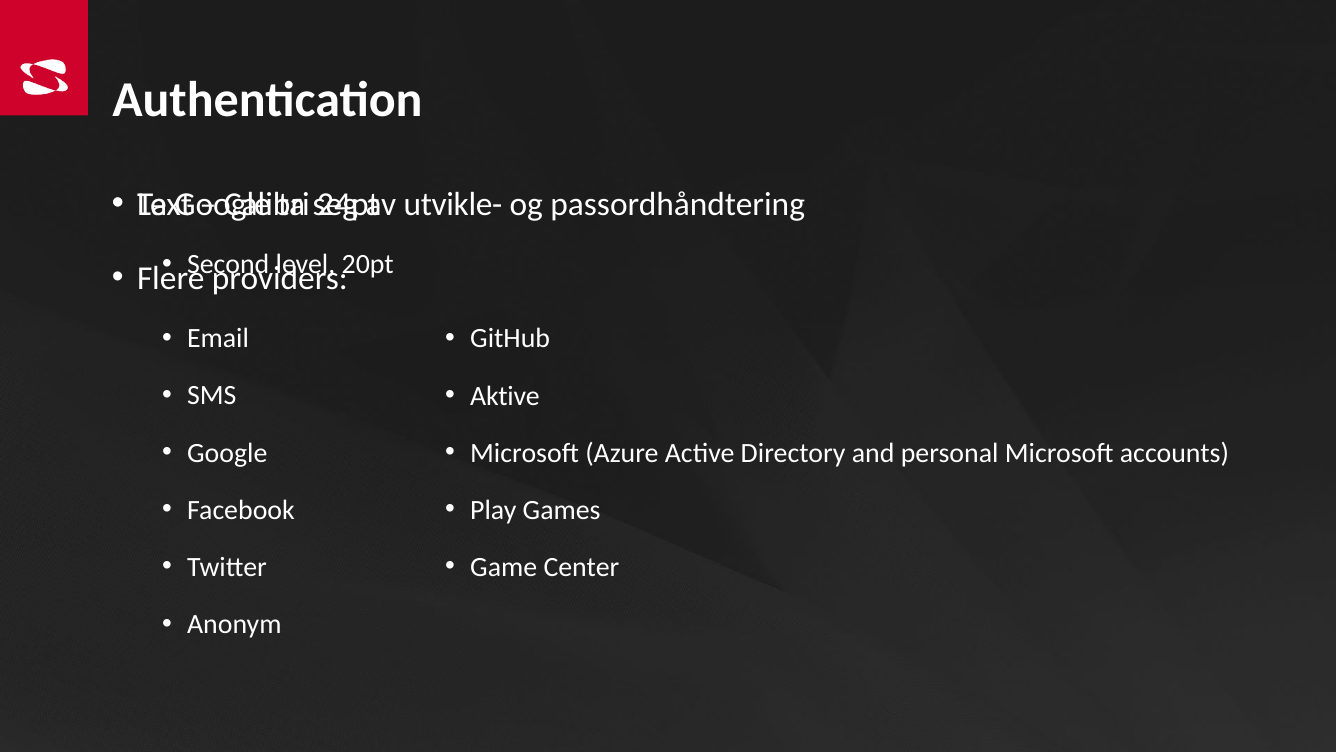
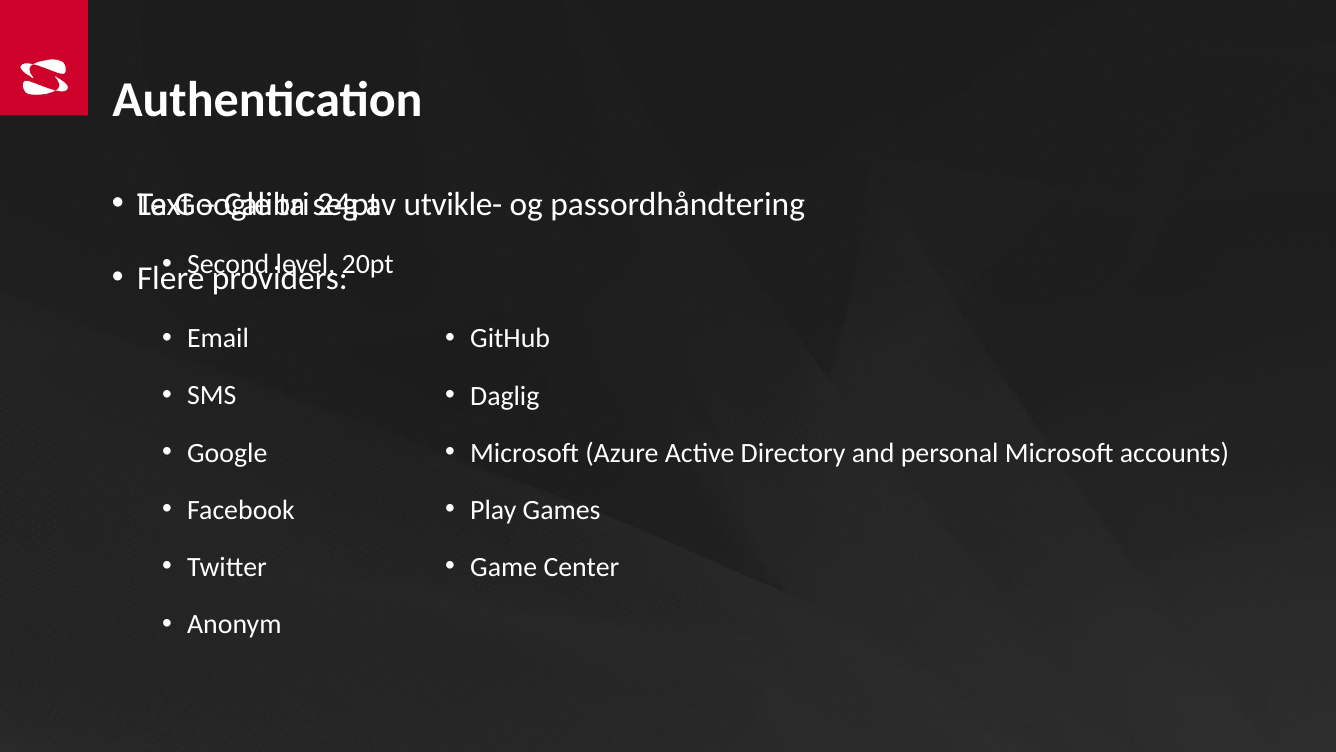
Aktive: Aktive -> Daglig (505, 396)
